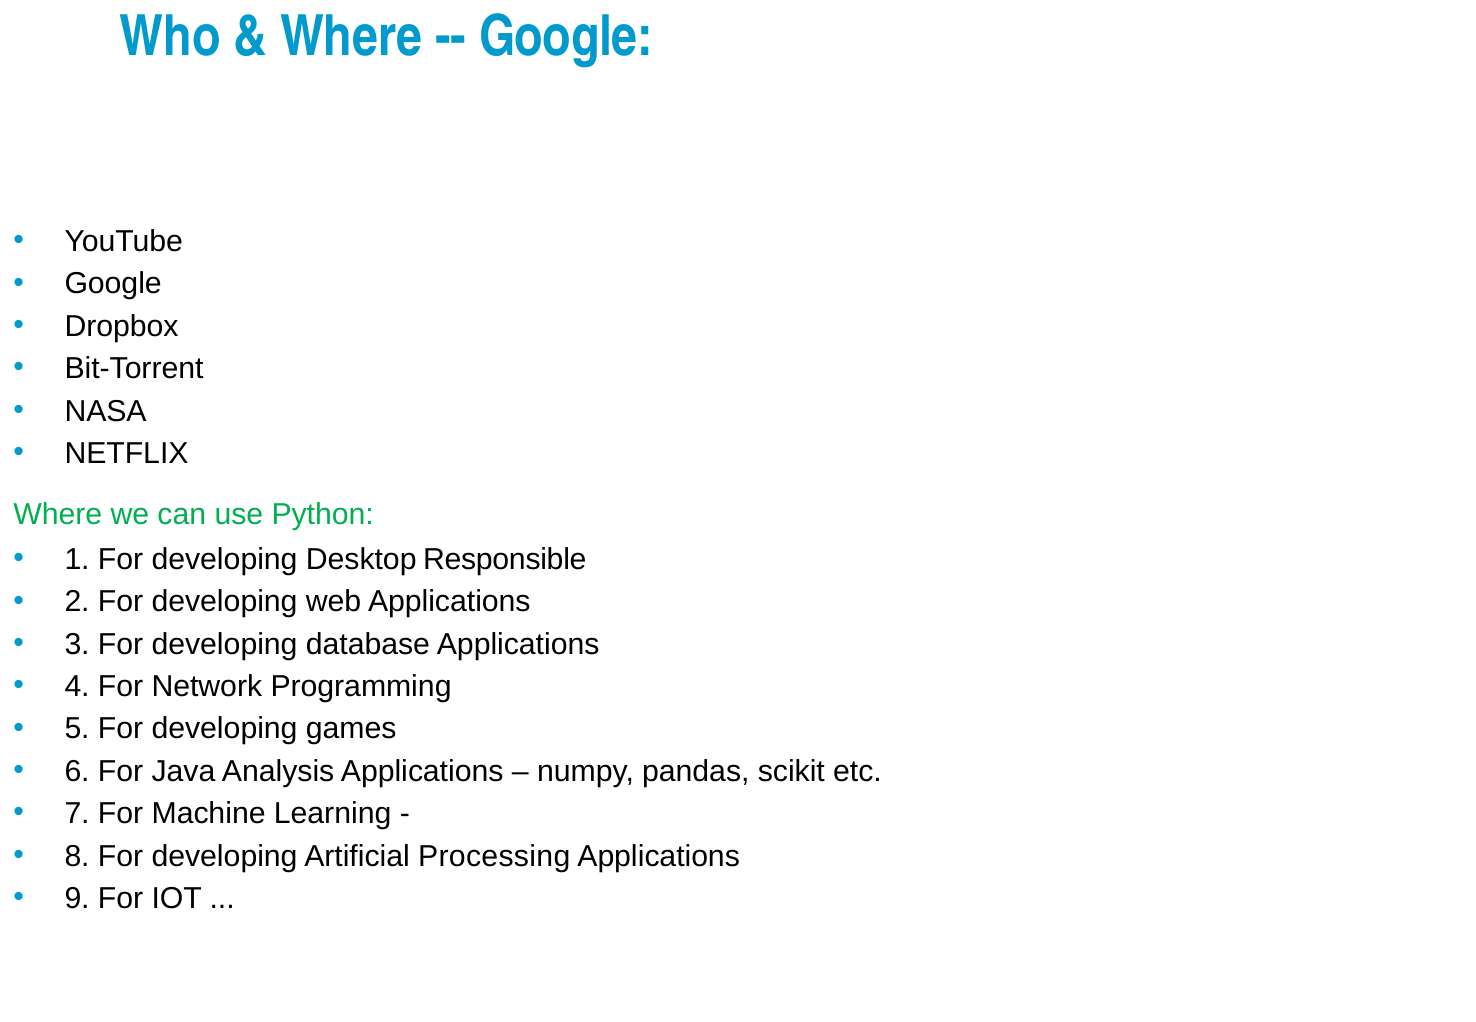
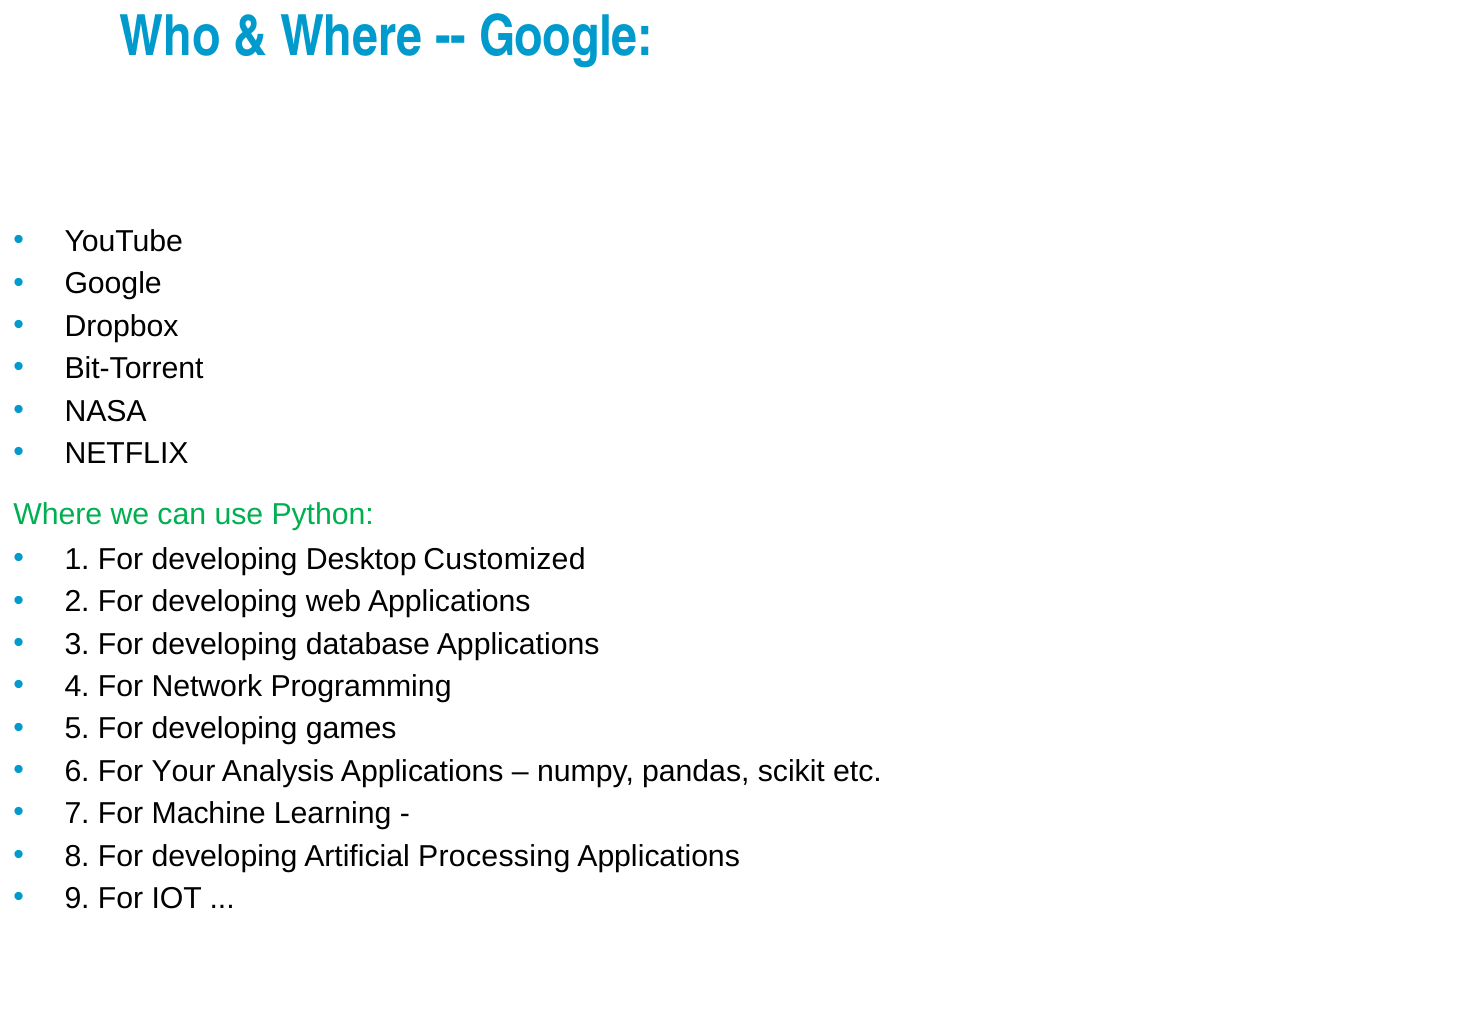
Responsible: Responsible -> Customized (504, 559)
Java: Java -> Your (183, 771)
